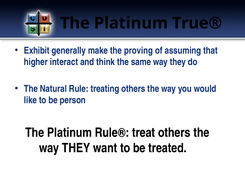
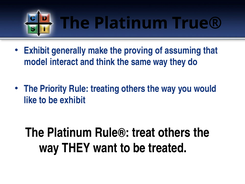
higher: higher -> model (36, 62)
Natural: Natural -> Priority (53, 89)
be person: person -> exhibit (73, 100)
